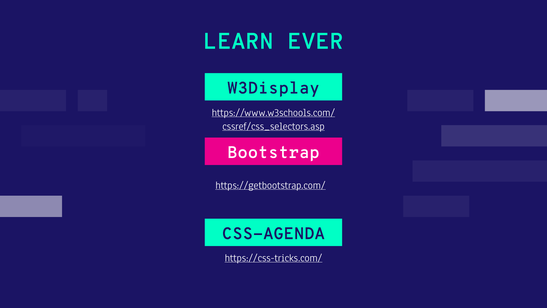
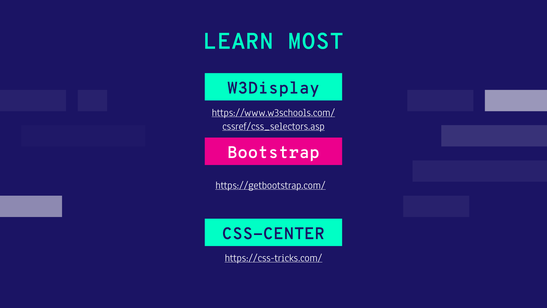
EVER: EVER -> MOST (316, 41)
CSS-AGENDA: CSS-AGENDA -> CSS-CENTER (273, 233)
